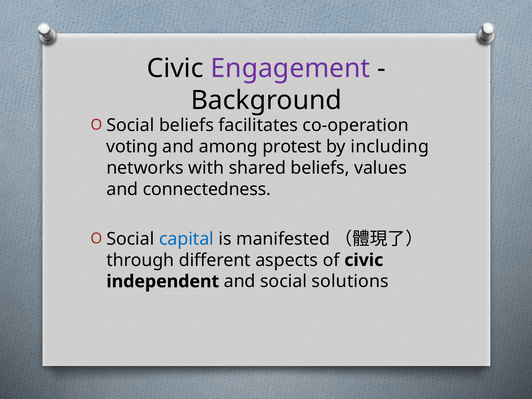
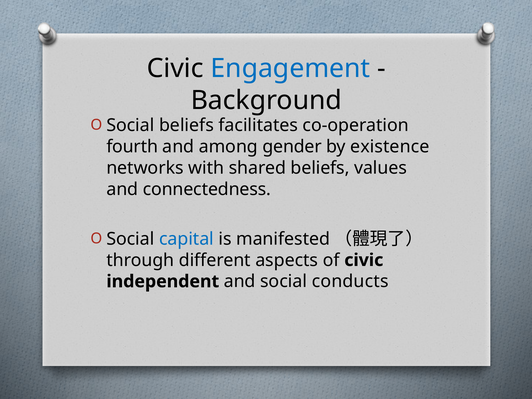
Engagement colour: purple -> blue (290, 68)
voting: voting -> fourth (132, 147)
protest: protest -> gender (292, 147)
including: including -> existence (390, 147)
solutions: solutions -> conducts (350, 281)
